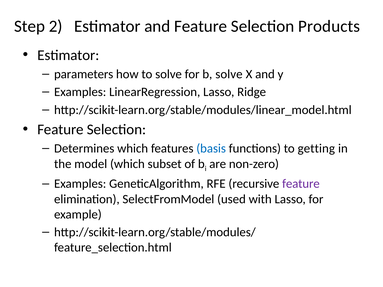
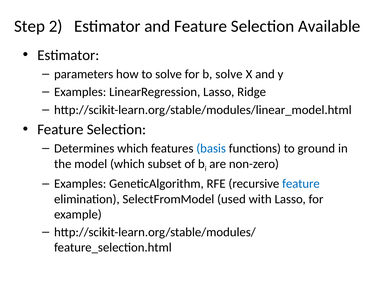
Products: Products -> Available (329, 26)
getting: getting -> ground (316, 149)
feature colour: purple -> blue (301, 184)
